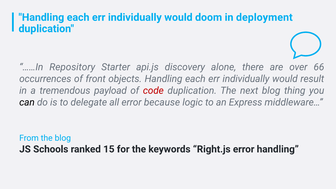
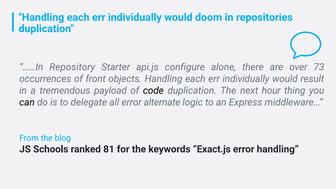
deployment: deployment -> repositories (264, 17)
discovery: discovery -> configure (185, 67)
66: 66 -> 73 (319, 67)
code colour: red -> black (153, 91)
next blog: blog -> hour (271, 91)
because: because -> alternate (162, 102)
15: 15 -> 81 (109, 149)
Right.js: Right.js -> Exact.js (212, 149)
